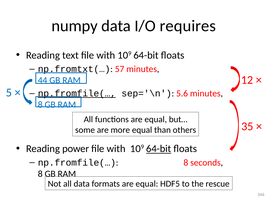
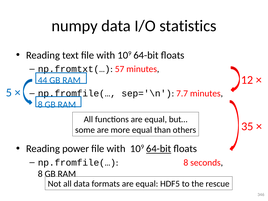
requires: requires -> statistics (188, 26)
np.fromfile(… underline: present -> none (77, 93)
5.6: 5.6 -> 7.7 (182, 93)
